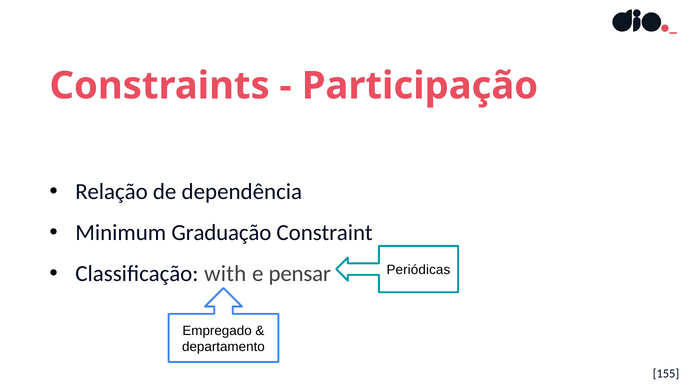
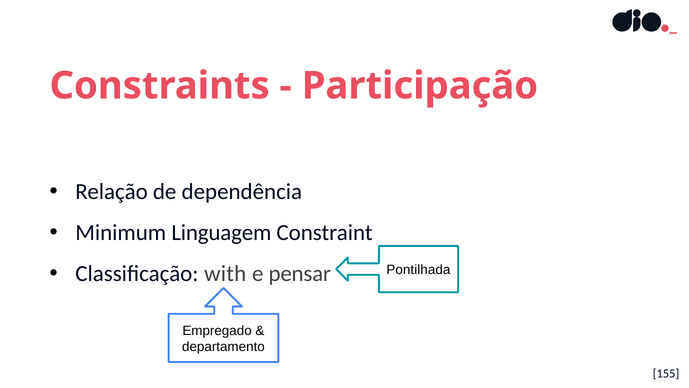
Graduação: Graduação -> Linguagem (221, 233)
Periódicas: Periódicas -> Pontilhada (418, 270)
